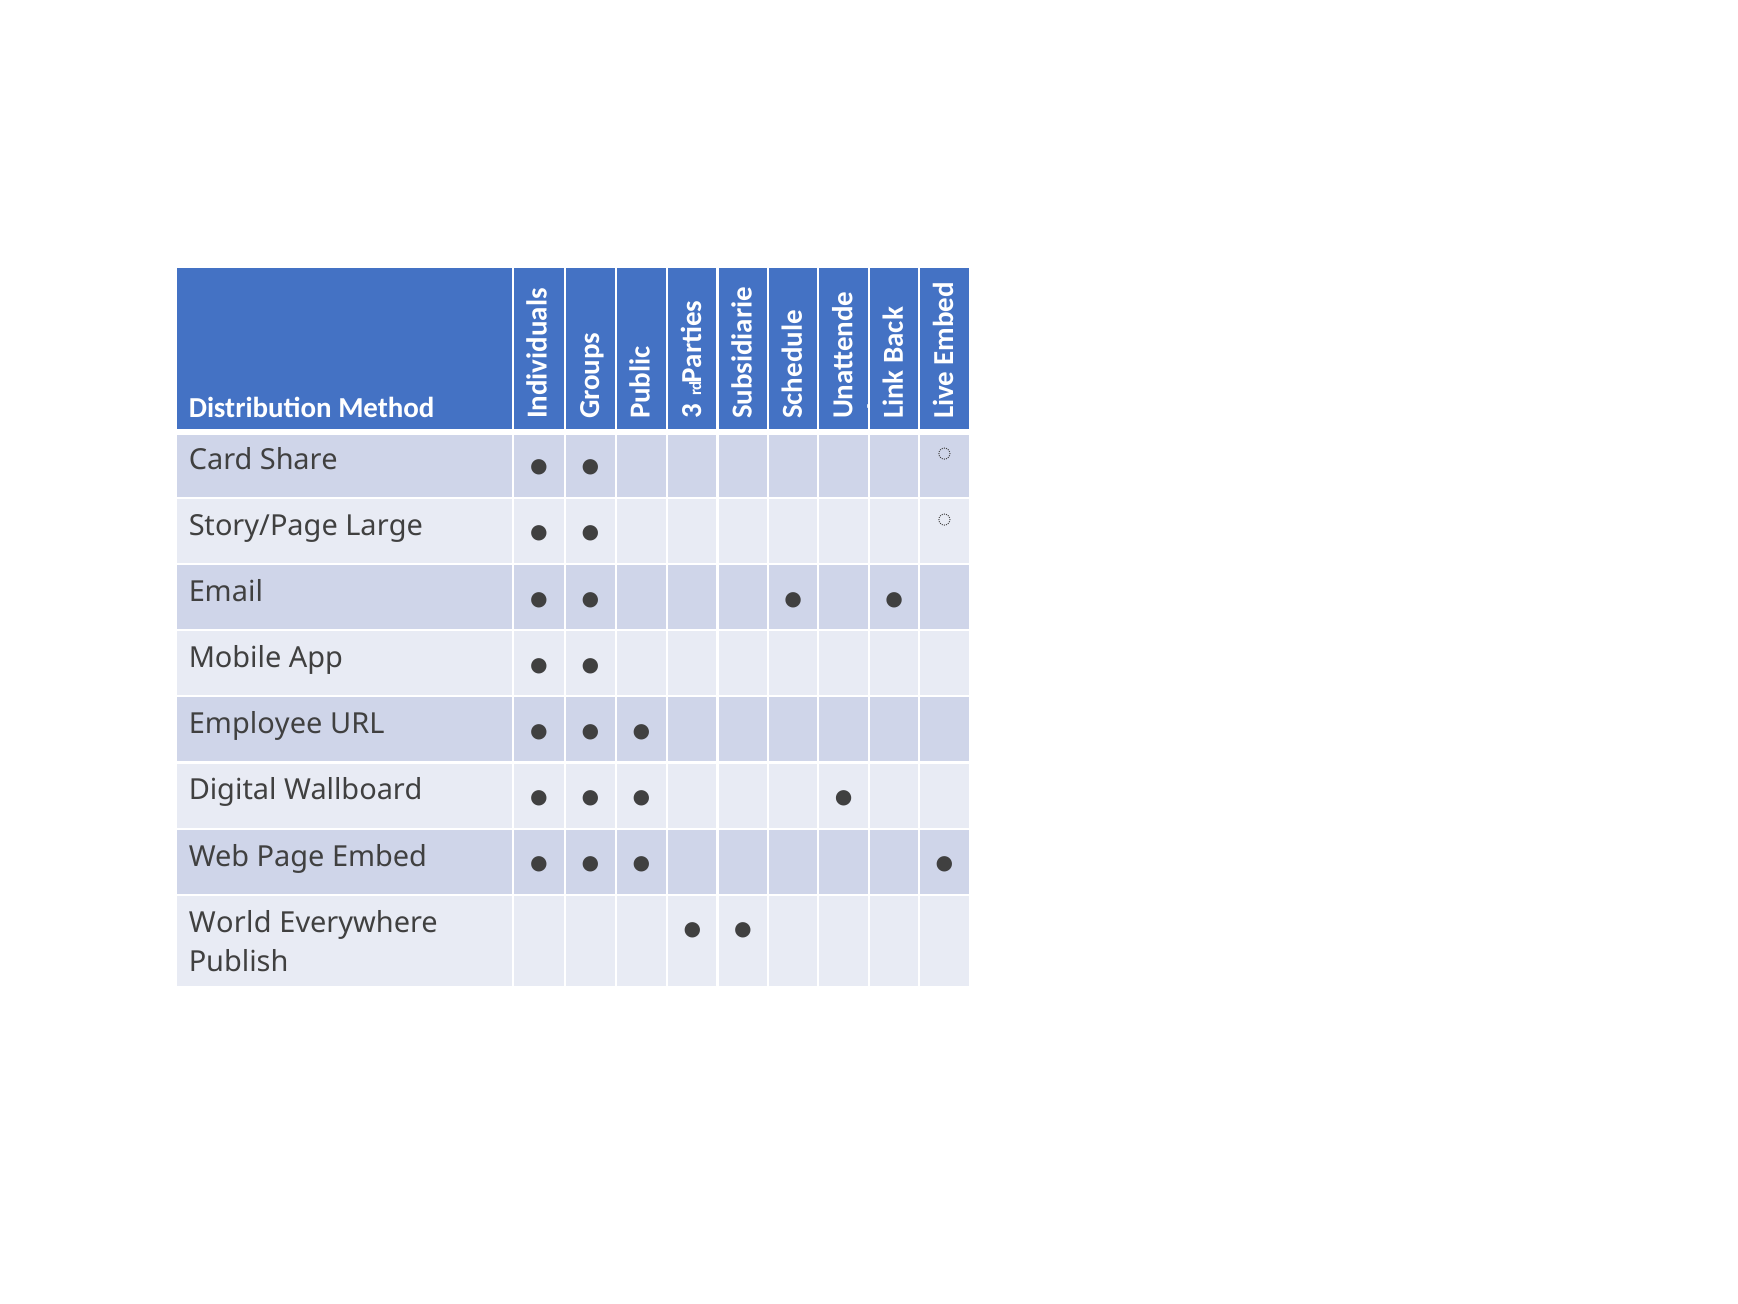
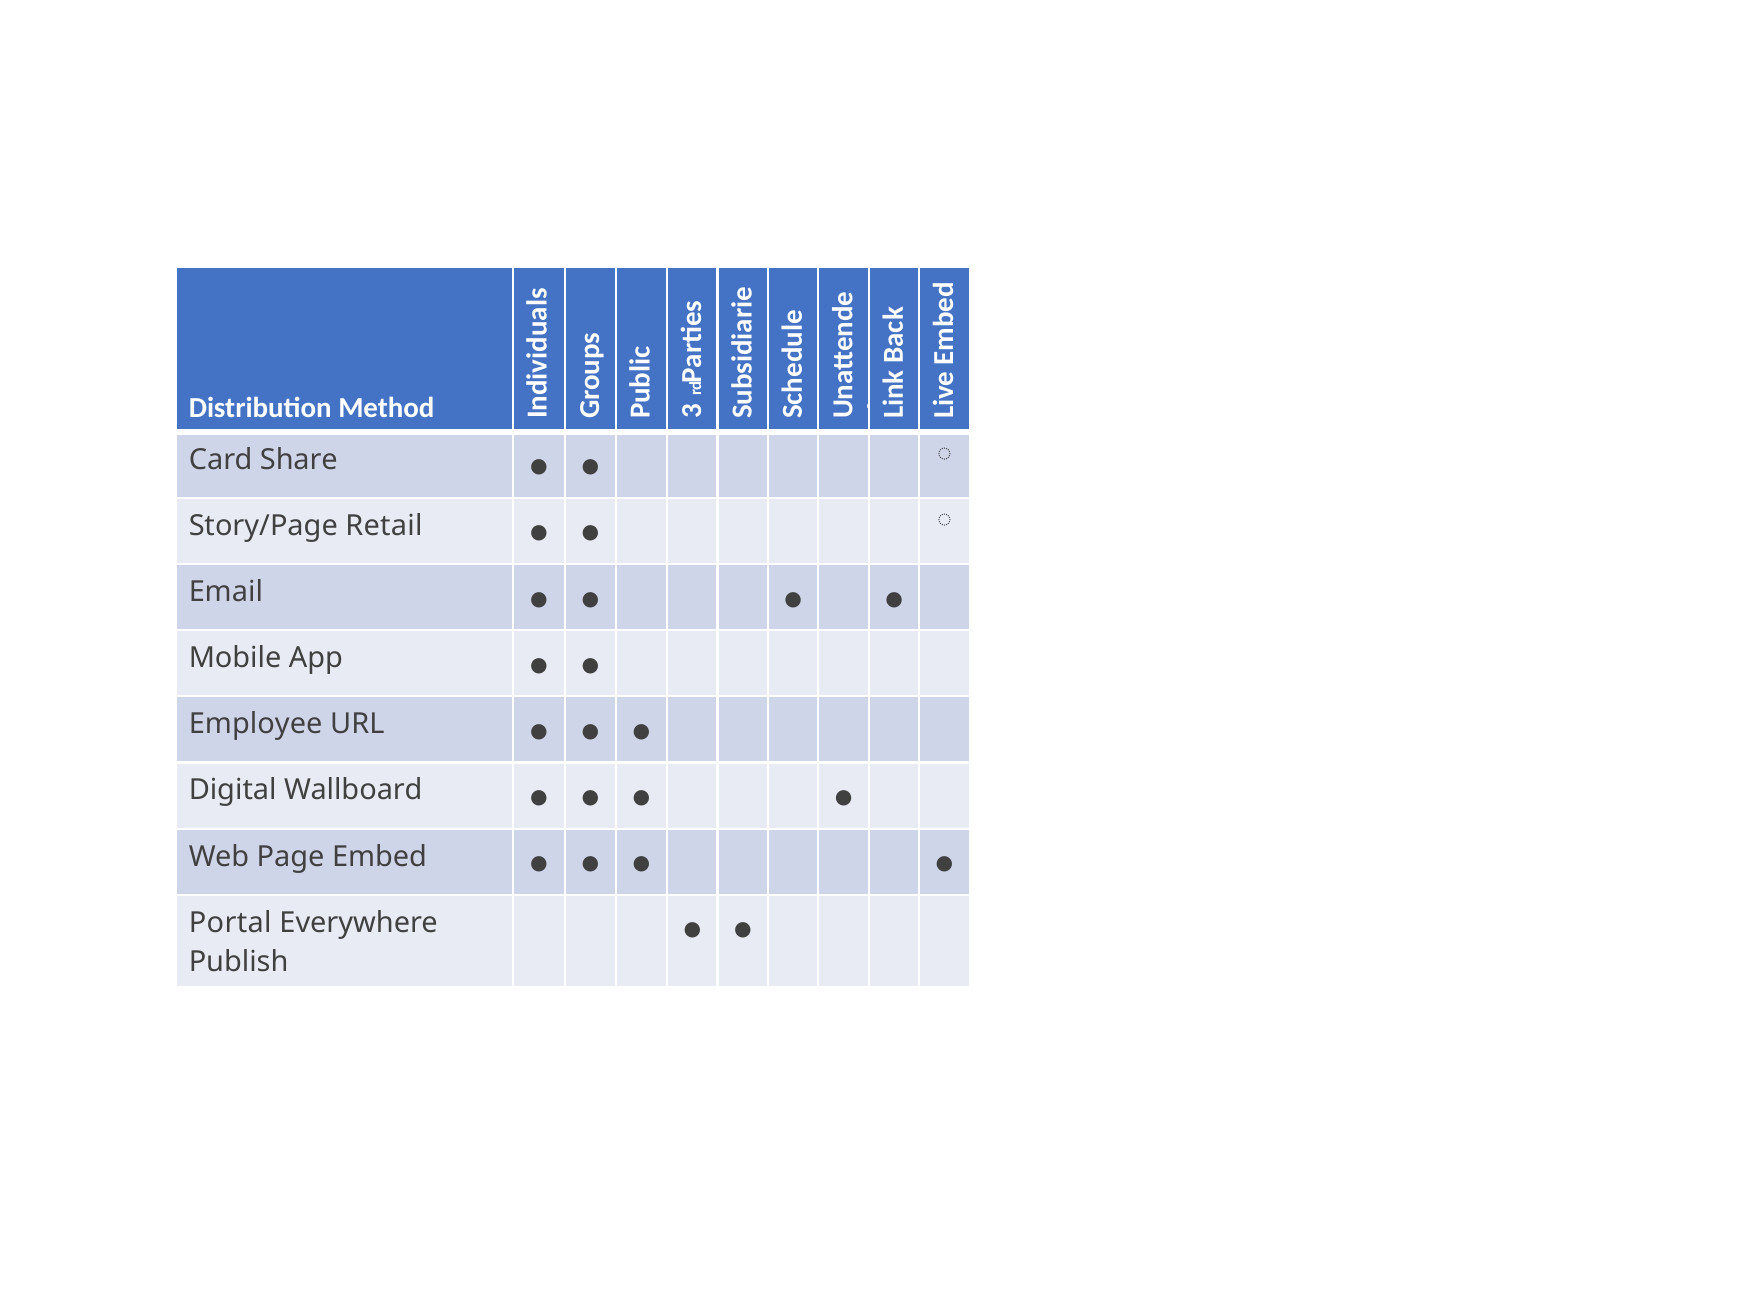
Large: Large -> Retail (384, 526)
World: World -> Portal (230, 922)
